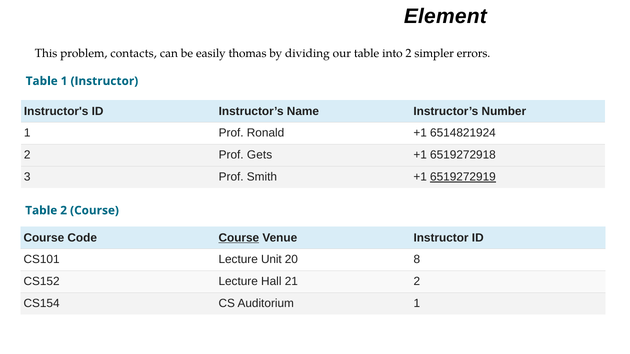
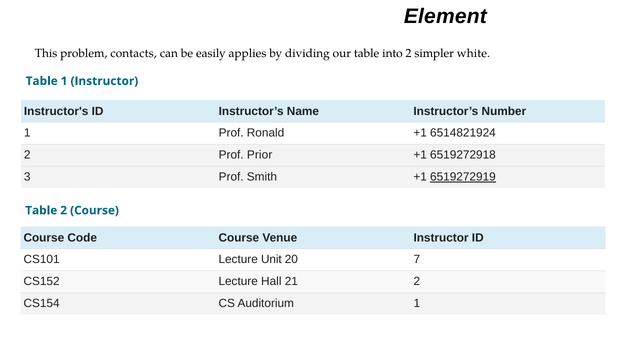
thomas: thomas -> applies (247, 54)
errors: errors -> white (473, 54)
Gets: Gets -> Prior (260, 155)
Course underline: present -> none (239, 238)
8: 8 -> 7 (417, 260)
